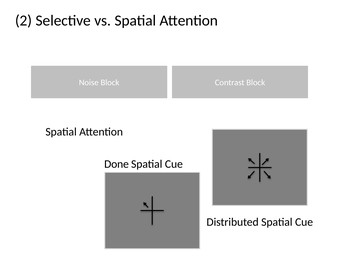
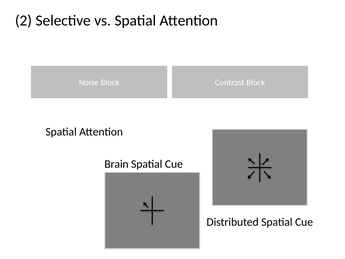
Done: Done -> Brain (116, 164)
